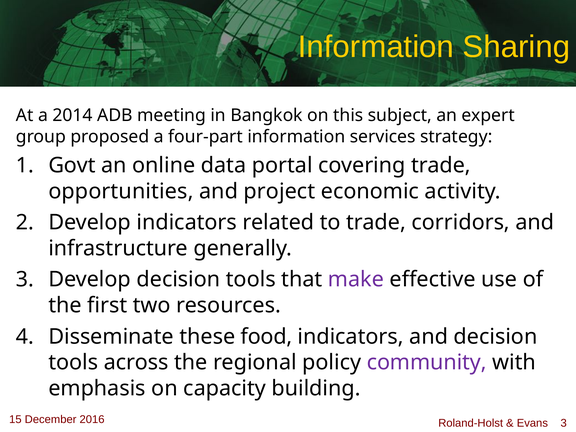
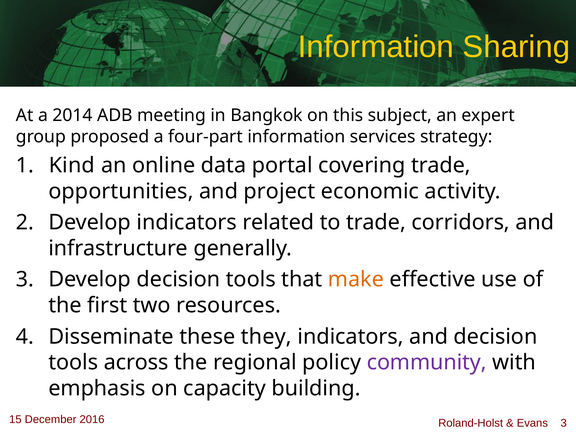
Govt: Govt -> Kind (72, 166)
make colour: purple -> orange (356, 280)
food: food -> they (266, 337)
